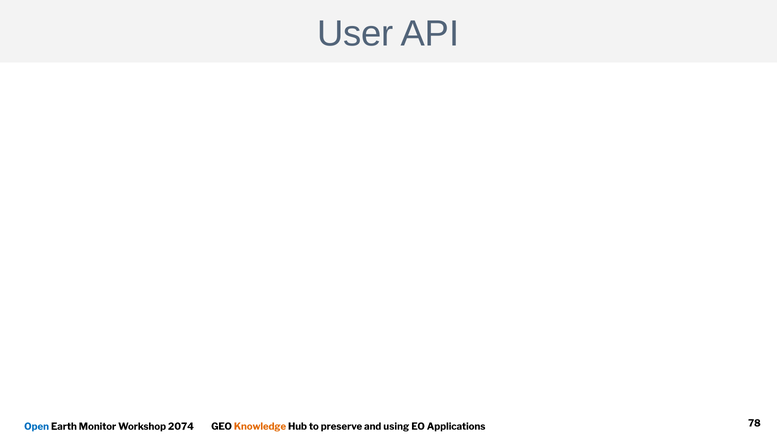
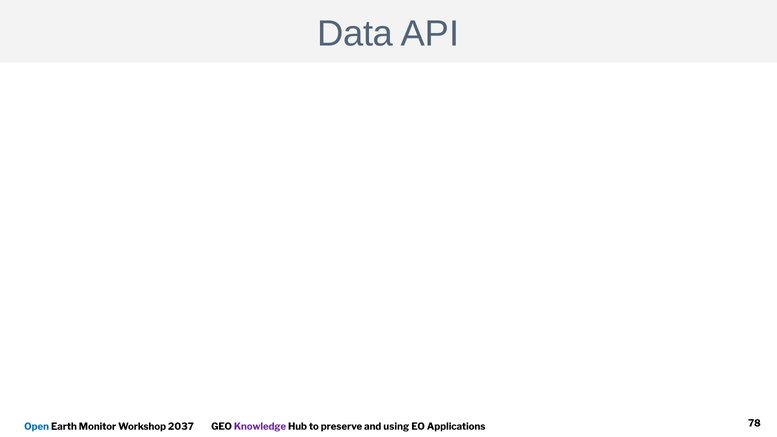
User: User -> Data (355, 34)
2074: 2074 -> 2037 (181, 427)
Knowledge colour: orange -> purple (260, 427)
